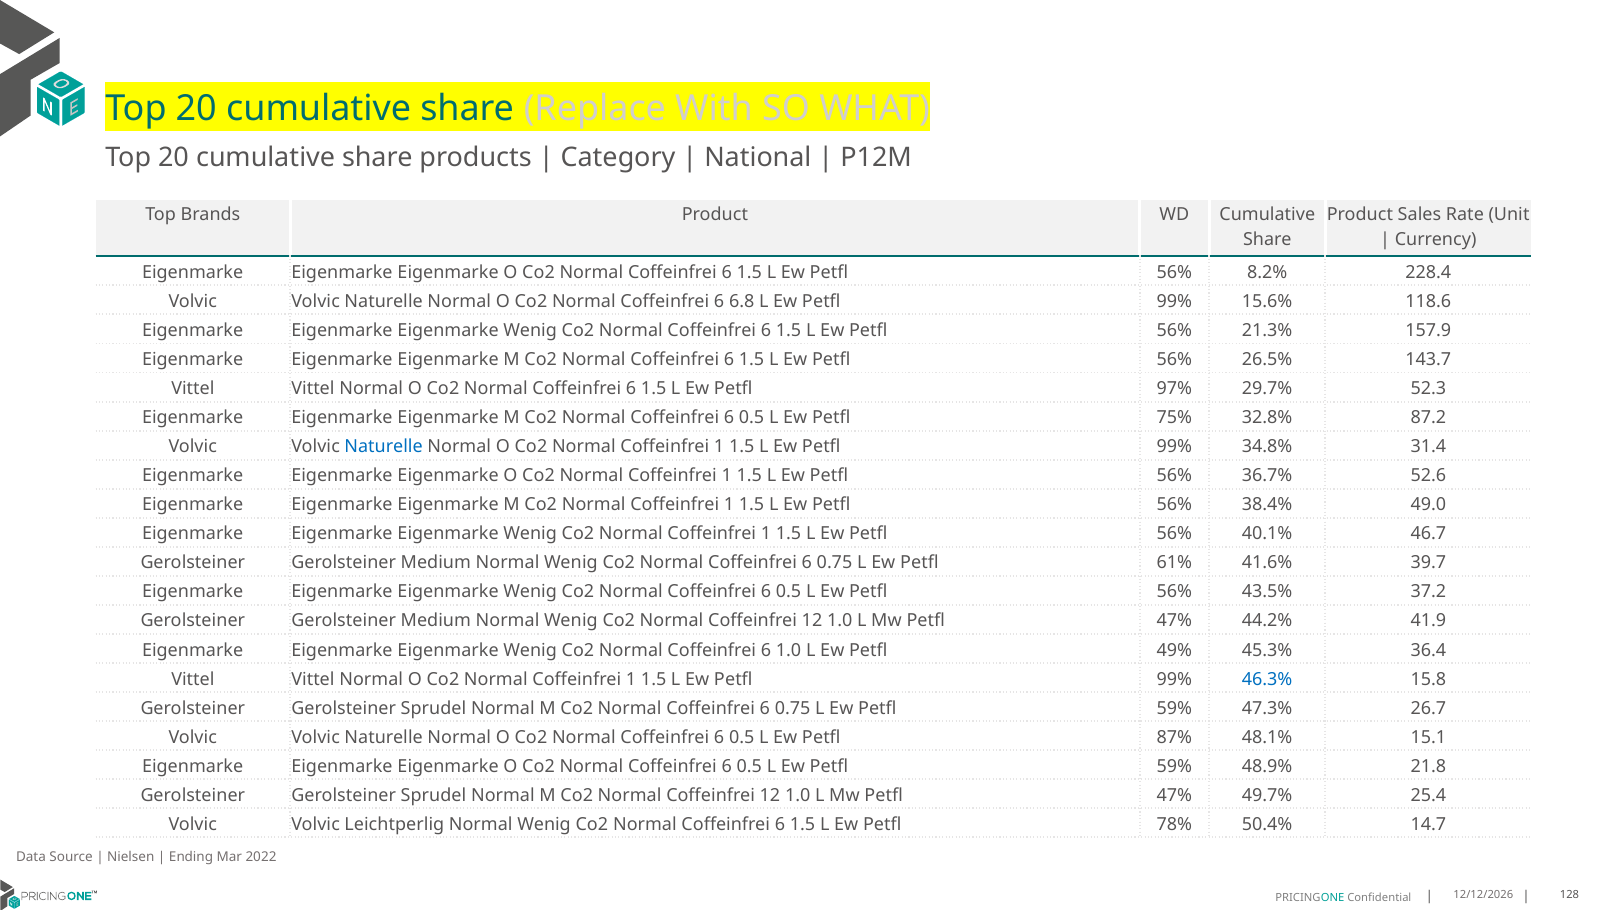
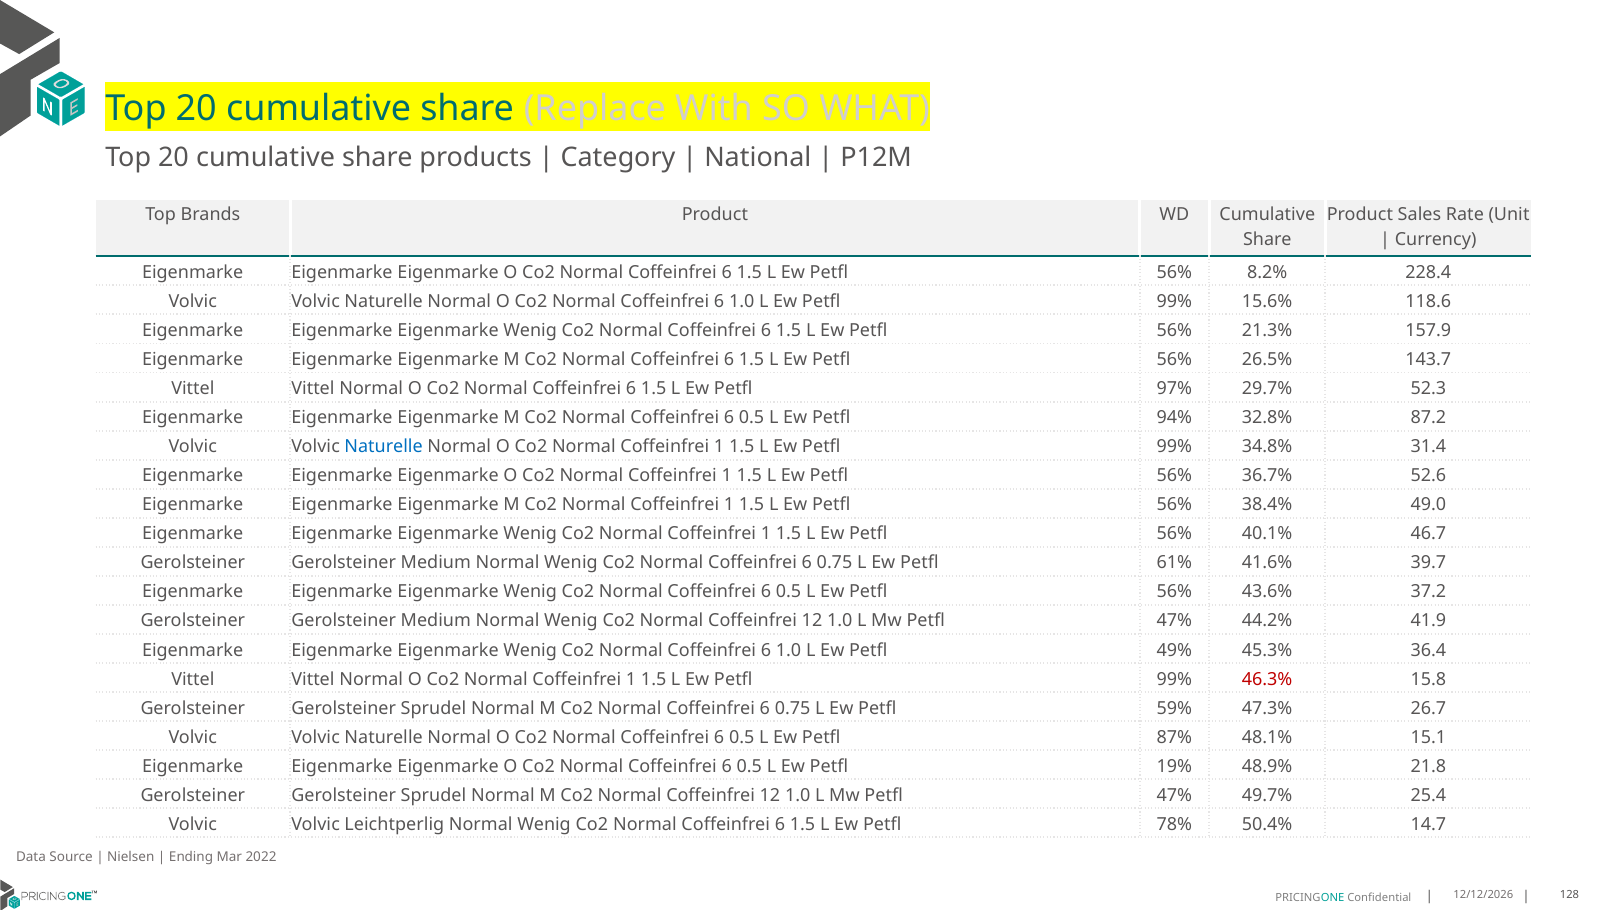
6.8: 6.8 -> 1.0 (742, 302)
75%: 75% -> 94% (1174, 418)
43.5%: 43.5% -> 43.6% (1267, 592)
46.3% colour: blue -> red (1267, 680)
59%: 59% -> 19% (1174, 767)
